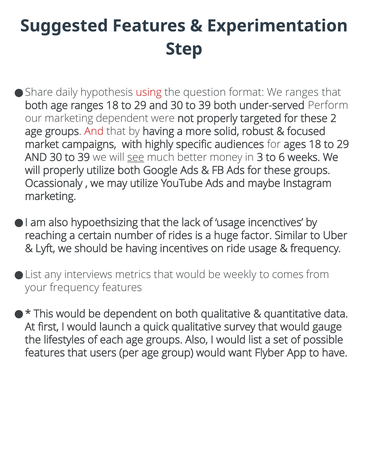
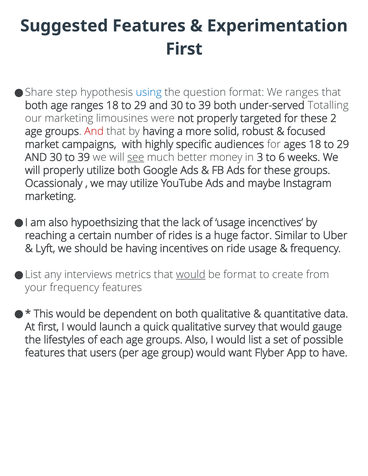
Step: Step -> First (184, 49)
daily: daily -> step (67, 92)
using colour: red -> blue (149, 92)
Perform: Perform -> Totalling (328, 105)
marketing dependent: dependent -> limousines (122, 118)
would underline: none -> present (191, 275)
be weekly: weekly -> format (240, 275)
comes: comes -> create (288, 275)
